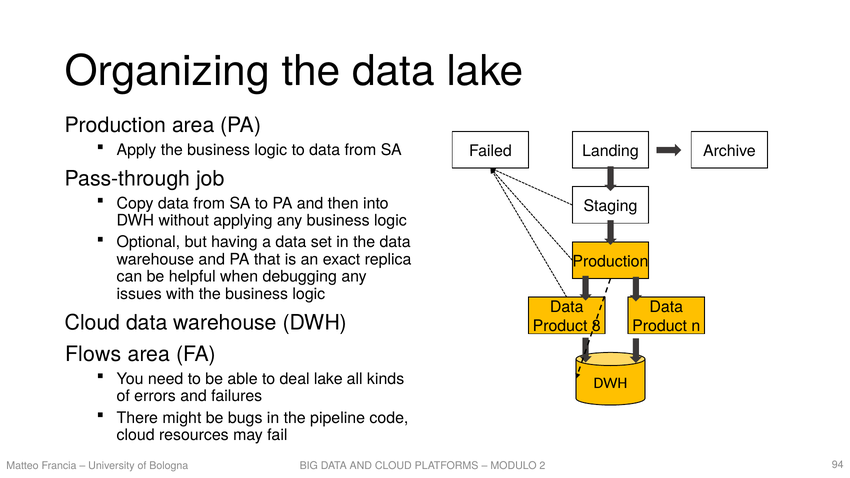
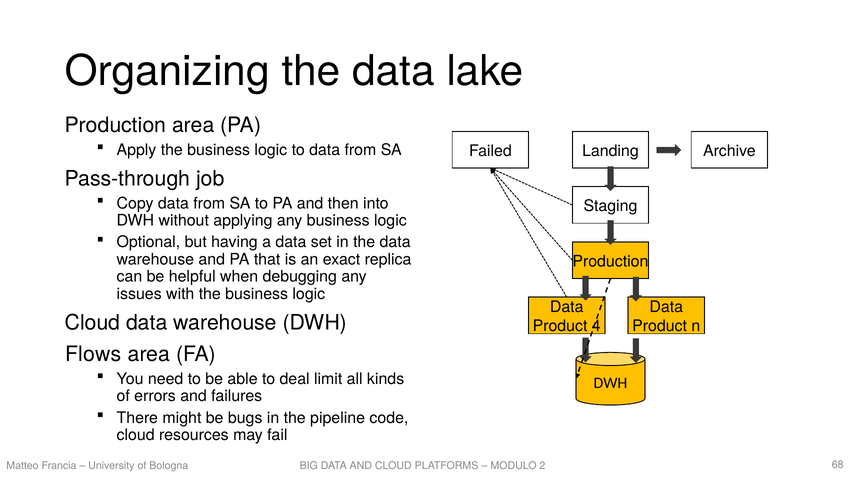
8: 8 -> 4 (596, 326)
deal lake: lake -> limit (328, 379)
94: 94 -> 68 (838, 465)
